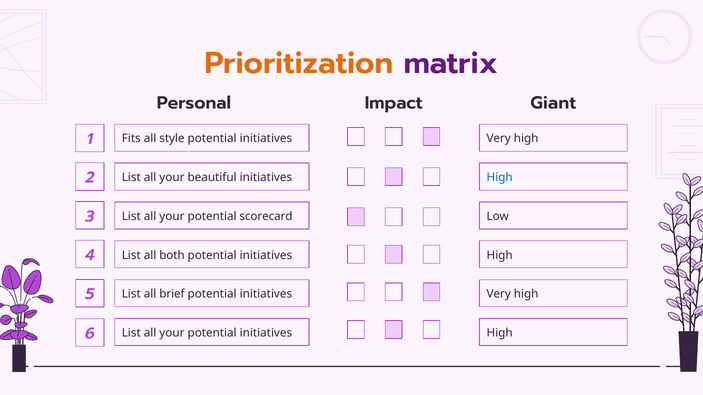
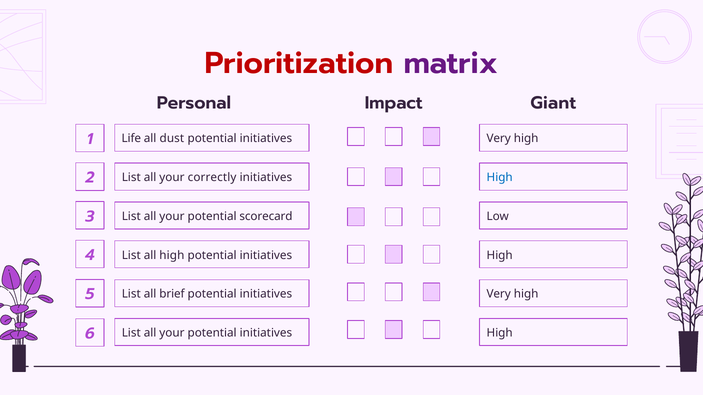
Prioritization colour: orange -> red (299, 63)
Fits: Fits -> Life (131, 139)
style: style -> dust (172, 139)
beautiful: beautiful -> correctly (212, 178)
all both: both -> high (172, 255)
